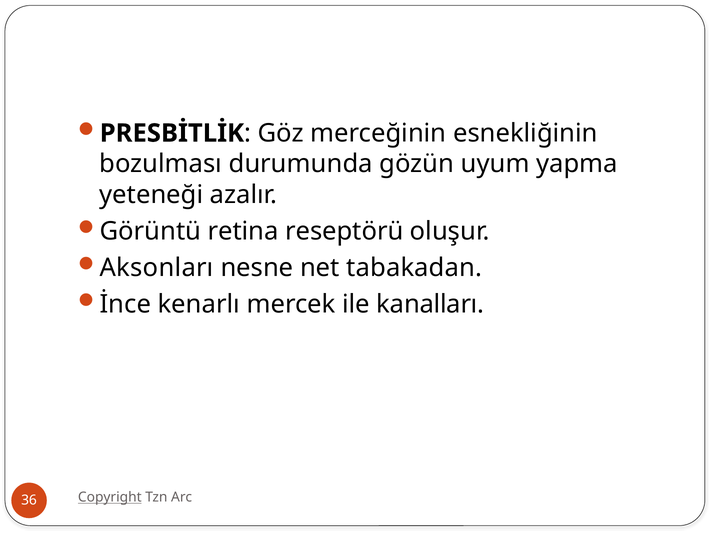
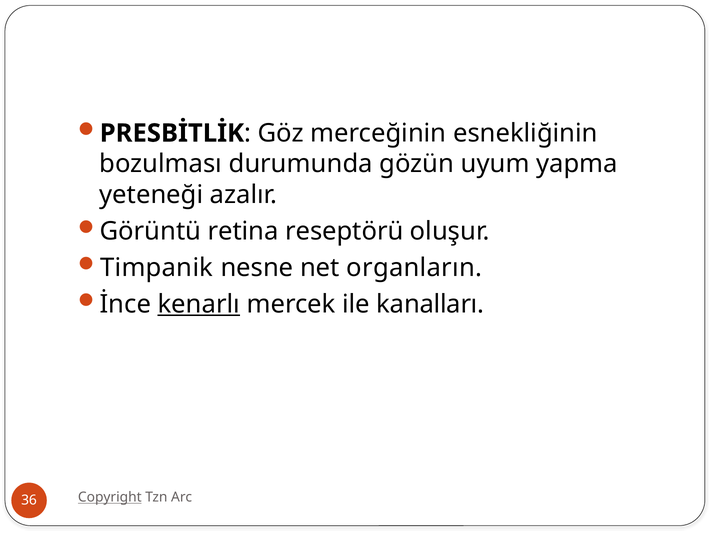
Aksonları: Aksonları -> Timpanik (157, 268)
tabakadan: tabakadan -> organların (414, 268)
kenarlı underline: none -> present (199, 304)
